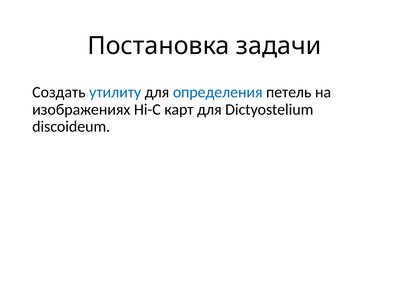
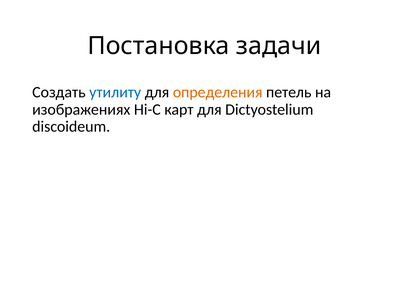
определения colour: blue -> orange (218, 92)
